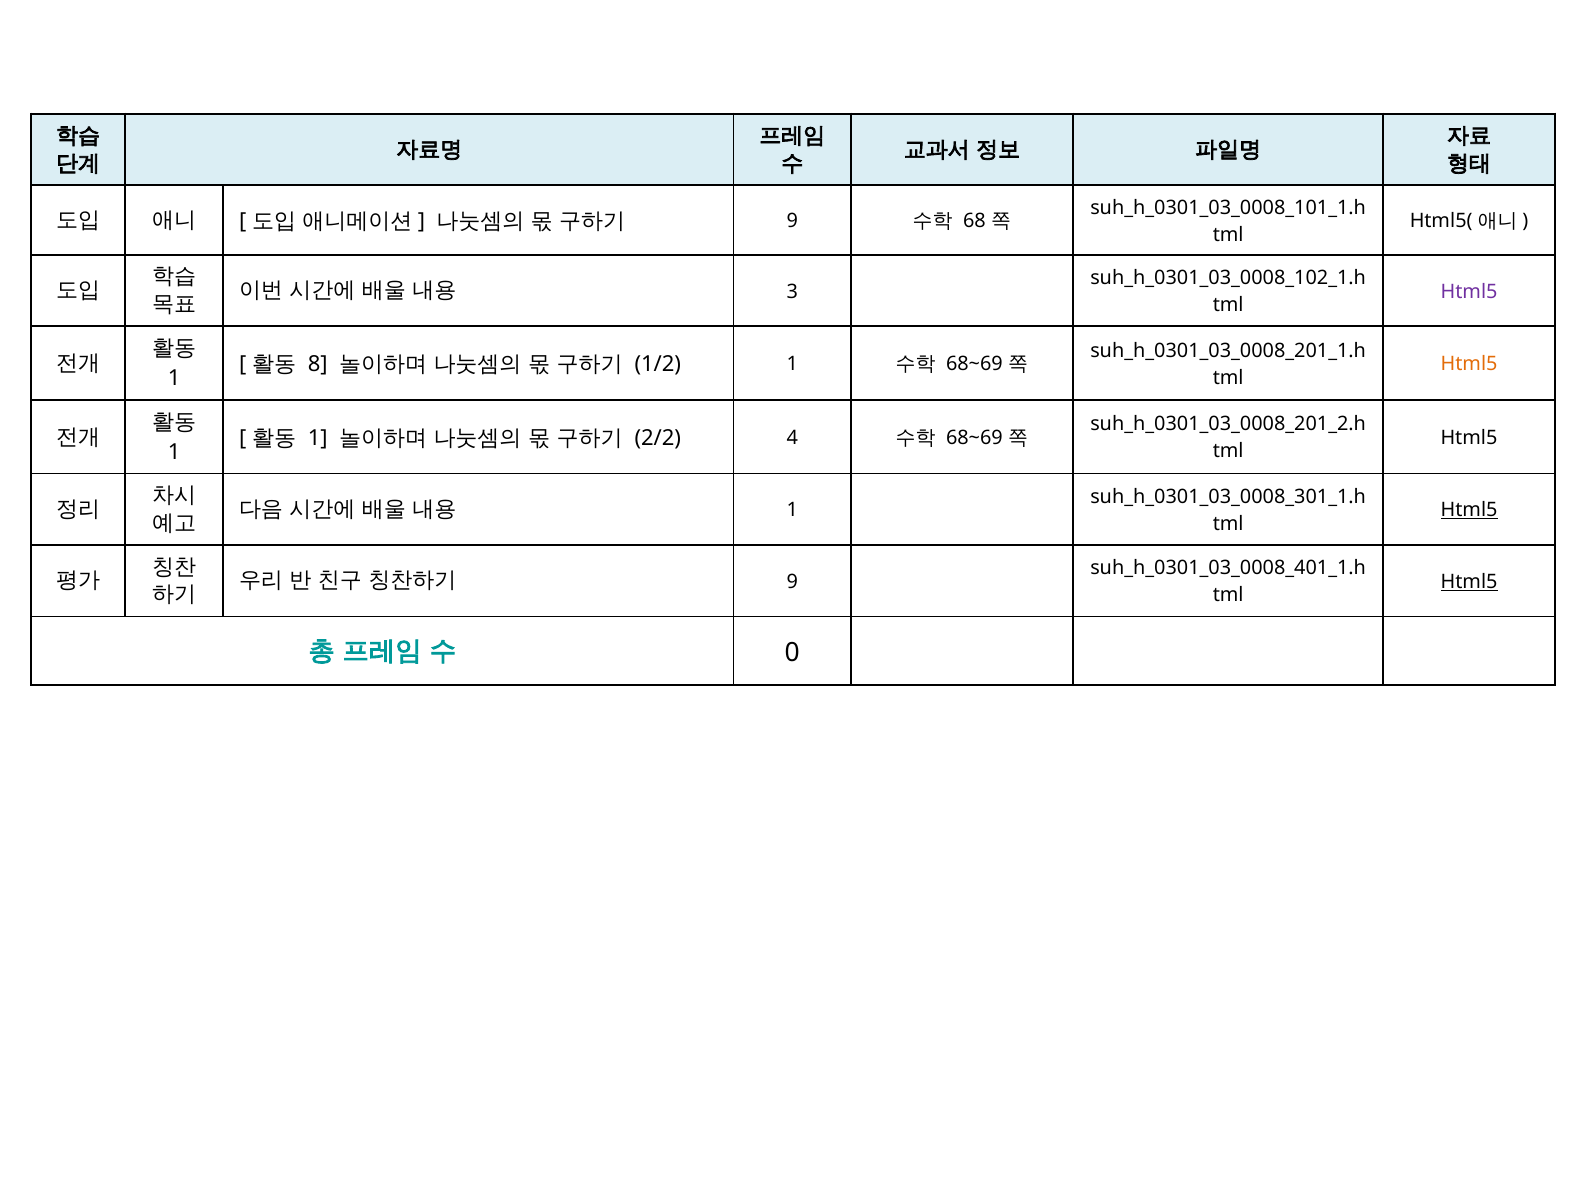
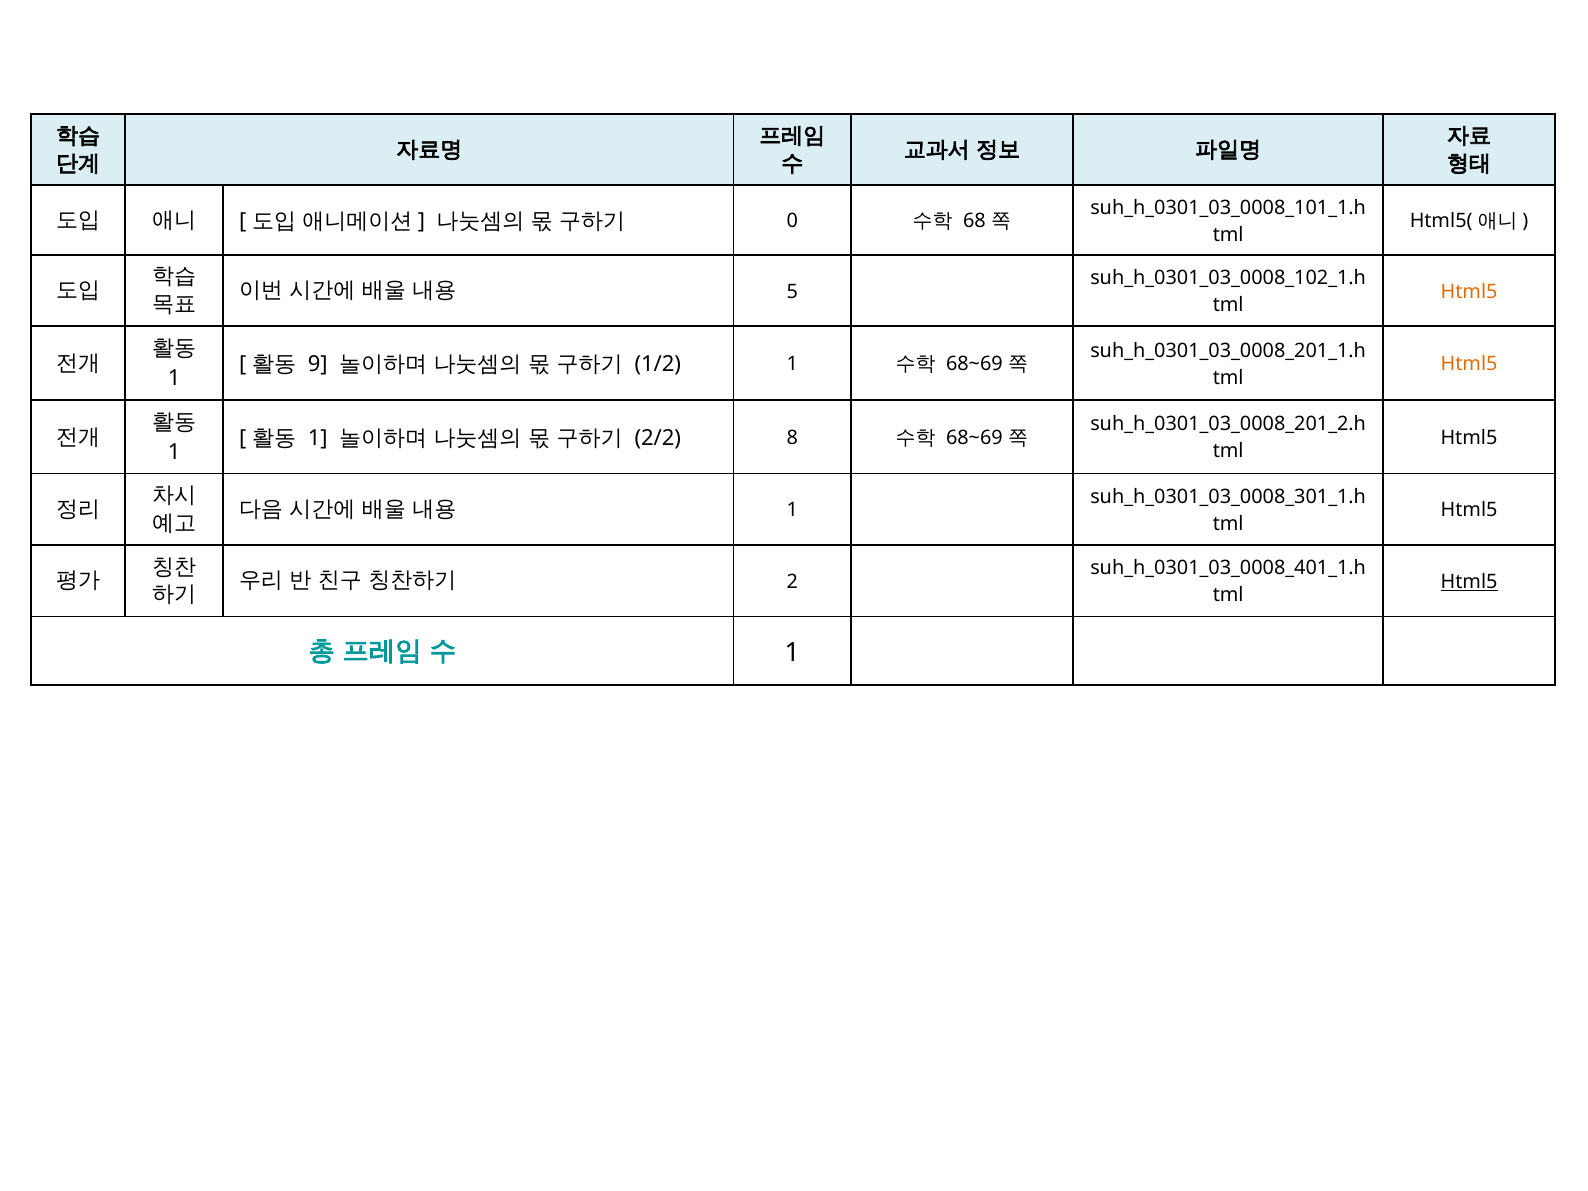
9: 9 -> 0 (792, 221)
3: 3 -> 5 (792, 292)
Html5 colour: purple -> orange (1469, 292)
8: 8 -> 9 (318, 364)
4: 4 -> 8 (792, 438)
Html5 underline: present -> none (1469, 510)
9: 9 -> 2 (792, 582)
0: 0 -> 1 (792, 652)
